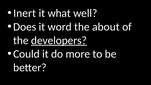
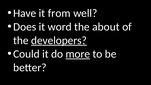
Inert: Inert -> Have (25, 13)
what: what -> from (59, 13)
more underline: none -> present (78, 54)
